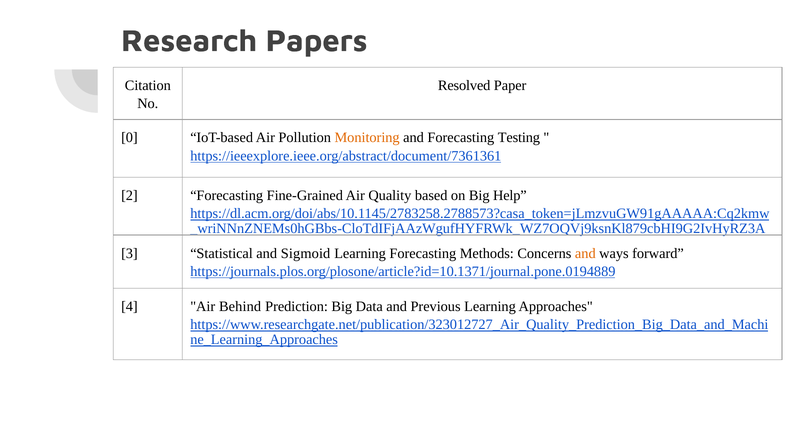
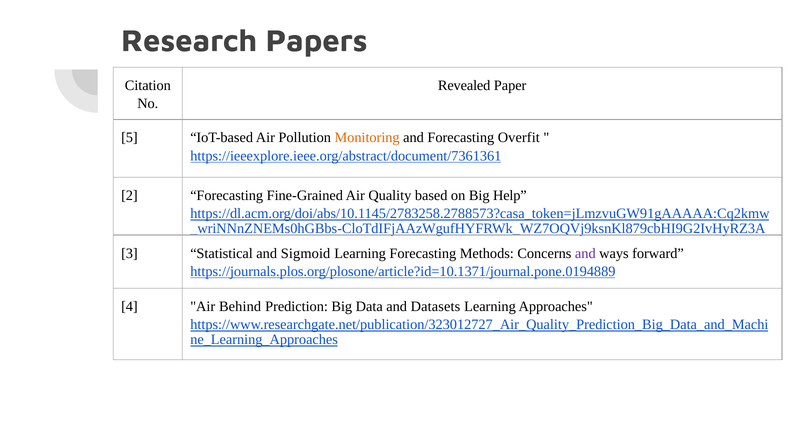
Resolved: Resolved -> Revealed (464, 86)
0: 0 -> 5 (129, 138)
Testing: Testing -> Overfit (519, 138)
and colour: orange -> purple (585, 253)
Previous: Previous -> Datasets (435, 306)
